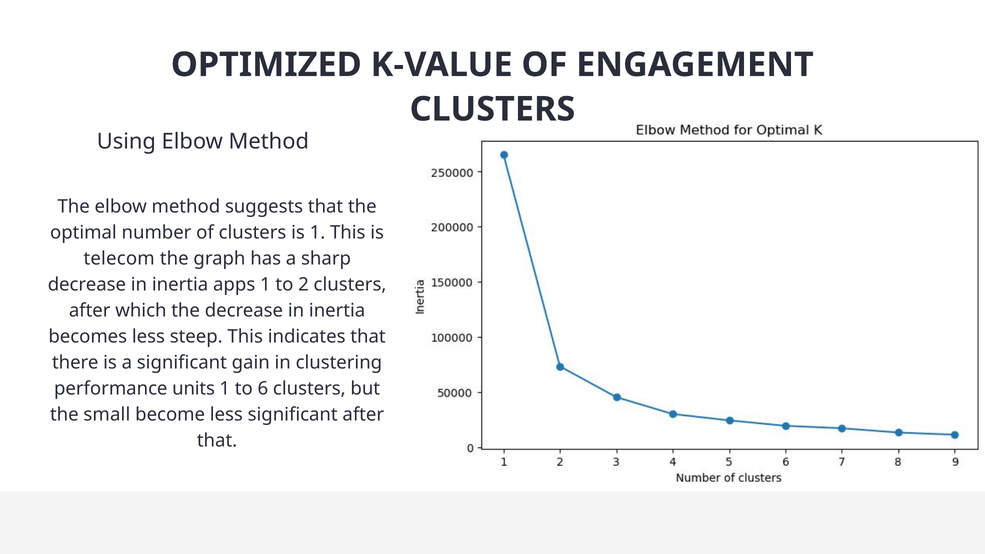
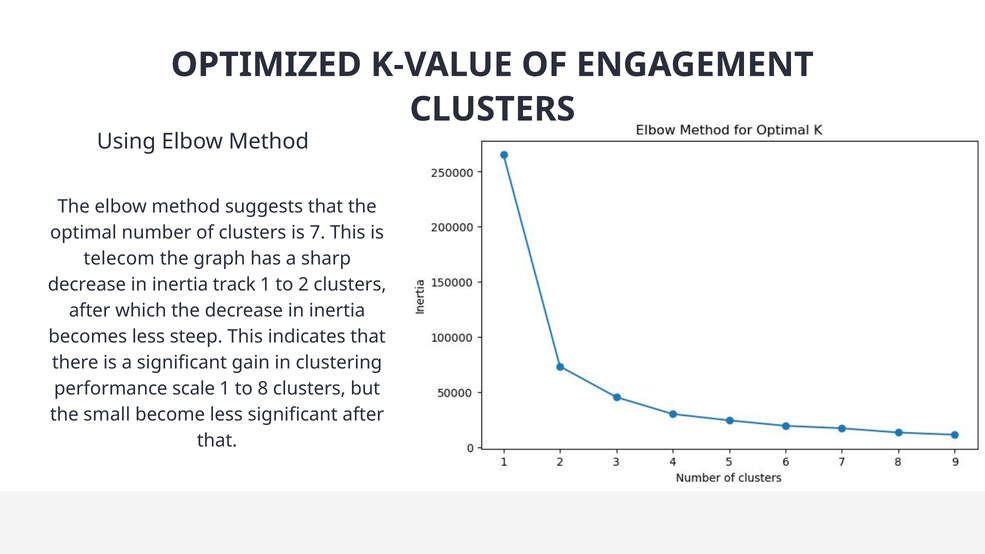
is 1: 1 -> 7 (317, 232)
apps: apps -> track (234, 285)
units: units -> scale (194, 389)
6: 6 -> 8 (263, 389)
